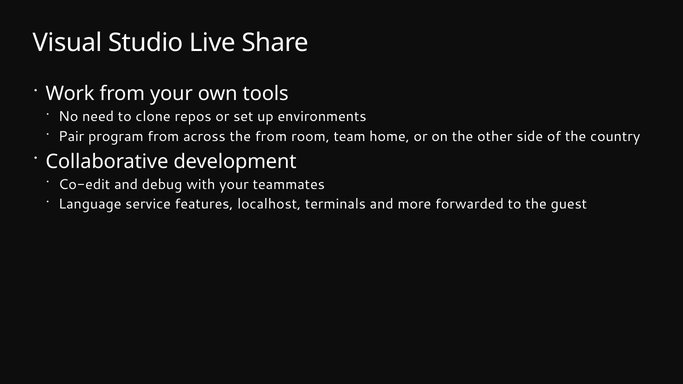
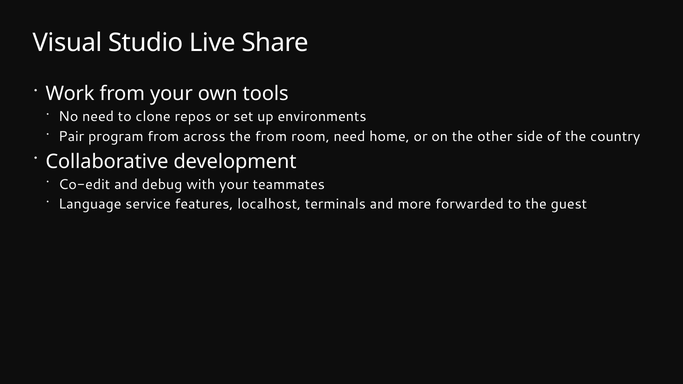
room team: team -> need (349, 137)
